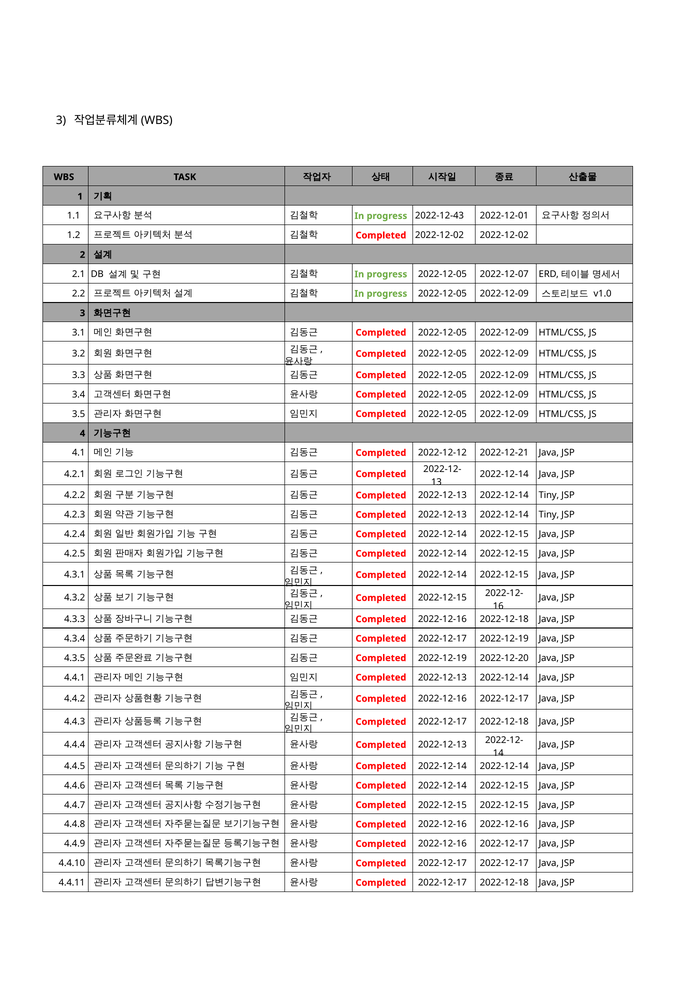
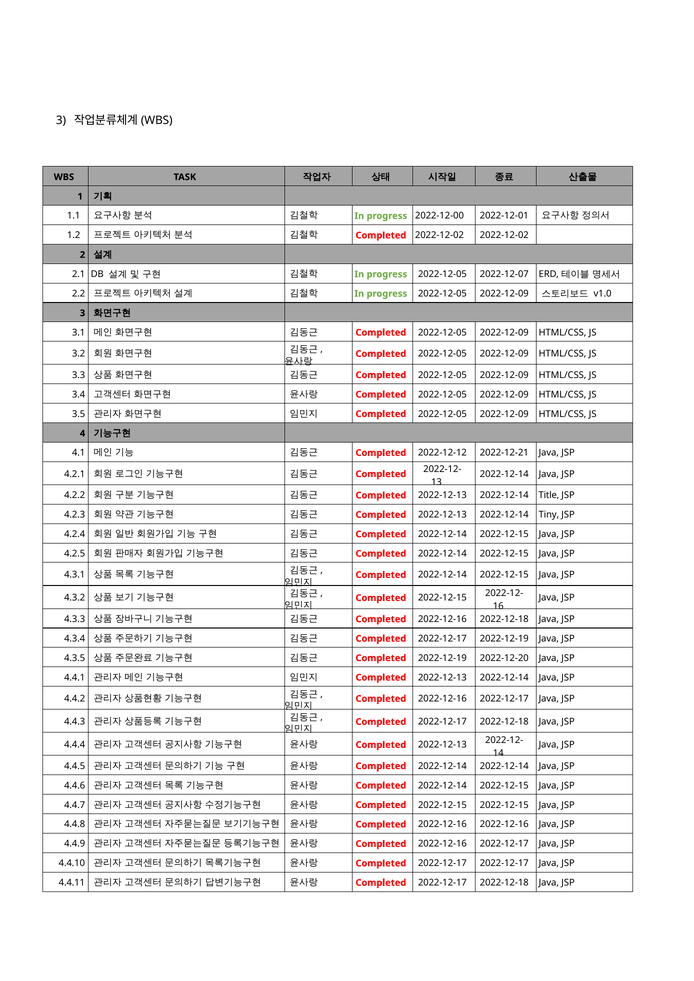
2022-12-43: 2022-12-43 -> 2022-12-00 (439, 216)
Tiny: Tiny -> Title (549, 495)
